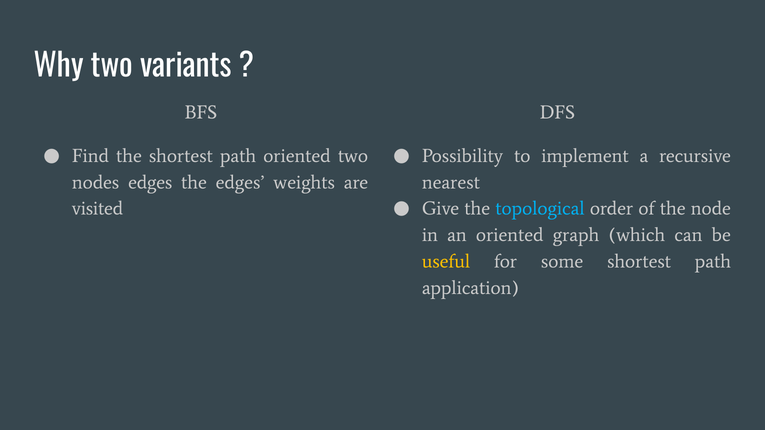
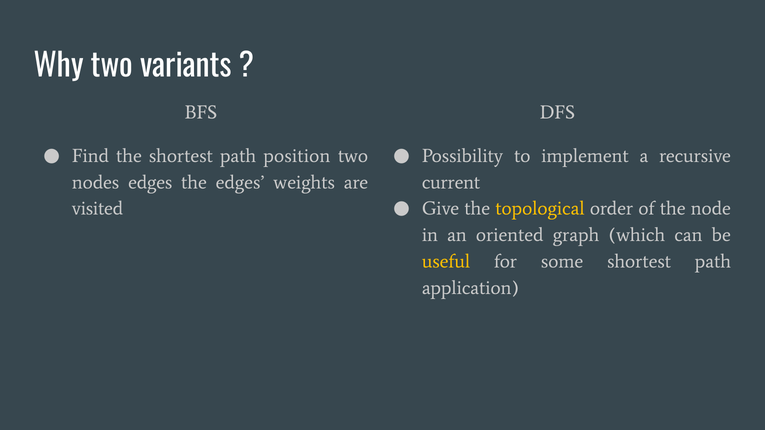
path oriented: oriented -> position (297, 156)
nearest: nearest -> current (451, 182)
topological colour: light blue -> yellow (540, 209)
